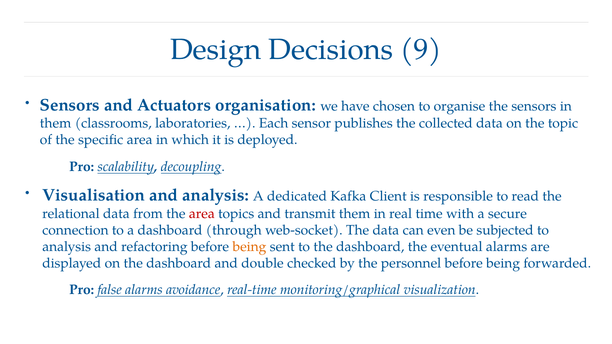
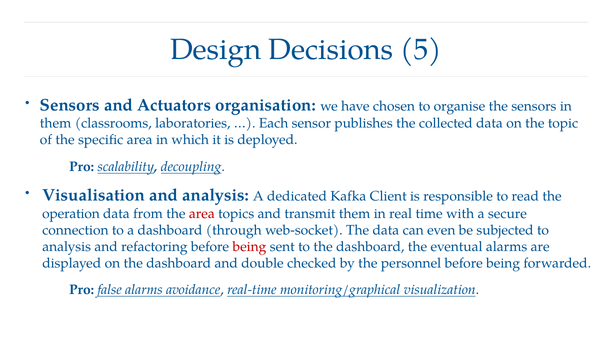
9: 9 -> 5 (421, 49)
relational: relational -> operation (71, 214)
being colour: orange -> red (249, 247)
